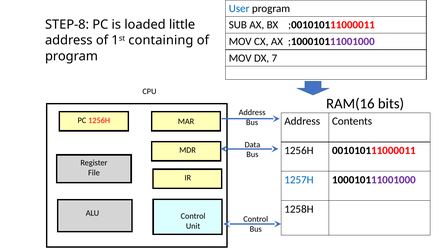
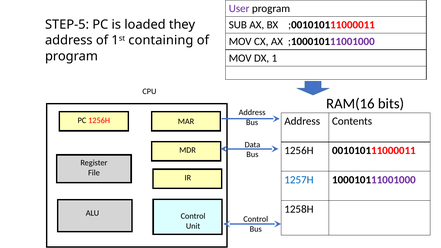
User colour: blue -> purple (239, 8)
STEP-8: STEP-8 -> STEP-5 (67, 25)
little: little -> they (182, 25)
7: 7 -> 1 (274, 58)
